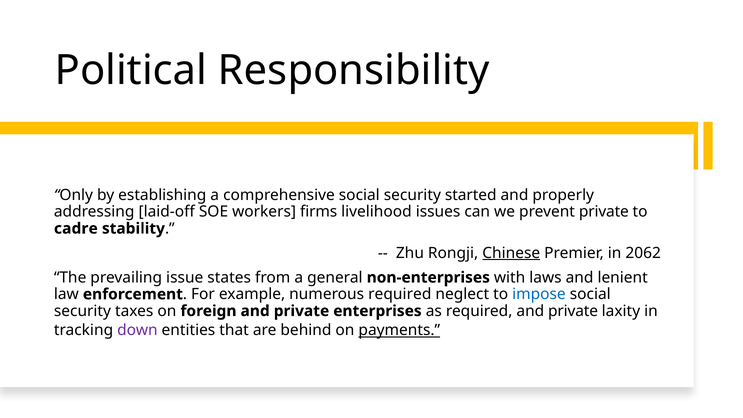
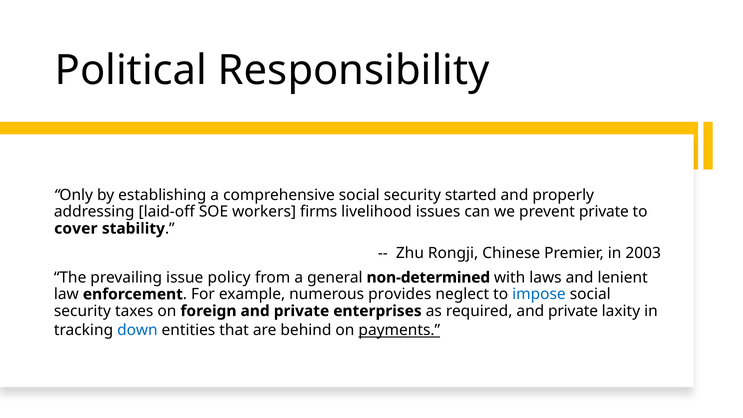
cadre: cadre -> cover (76, 228)
Chinese underline: present -> none (511, 253)
2062: 2062 -> 2003 (643, 253)
states: states -> policy (229, 277)
non-enterprises: non-enterprises -> non-determined (428, 277)
numerous required: required -> provides (400, 294)
down colour: purple -> blue (137, 330)
